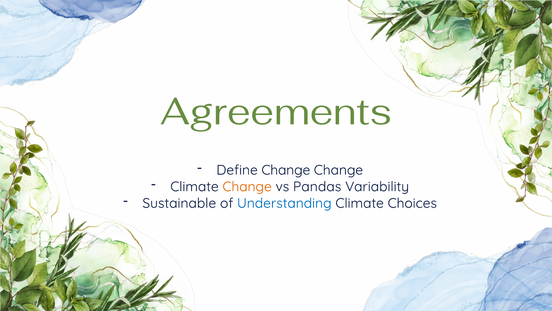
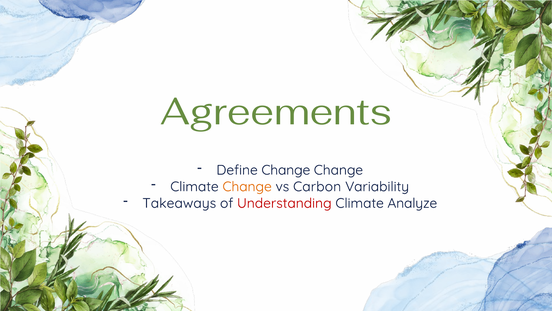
Pandas: Pandas -> Carbon (317, 186)
Sustainable: Sustainable -> Takeaways (179, 203)
Understanding colour: blue -> red (284, 203)
Choices: Choices -> Analyze (412, 203)
